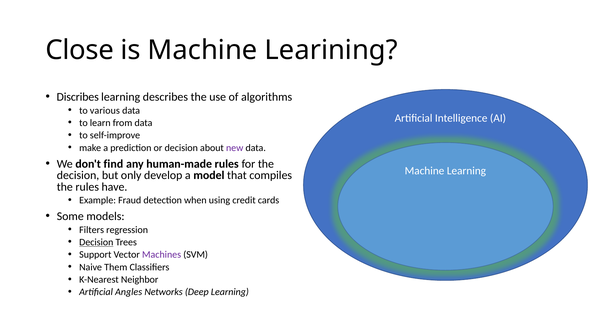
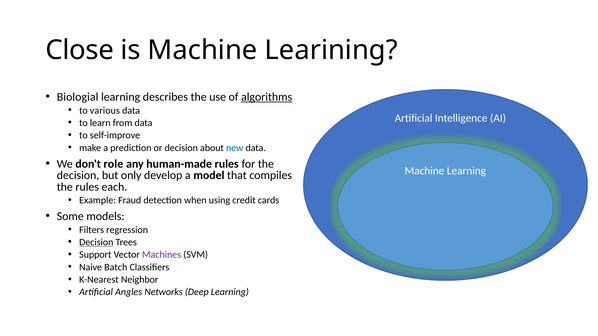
Discribes: Discribes -> Biologial (78, 97)
algorithms underline: none -> present (267, 97)
new colour: purple -> blue (235, 148)
find: find -> role (113, 164)
have: have -> each (114, 187)
Them: Them -> Batch (116, 267)
